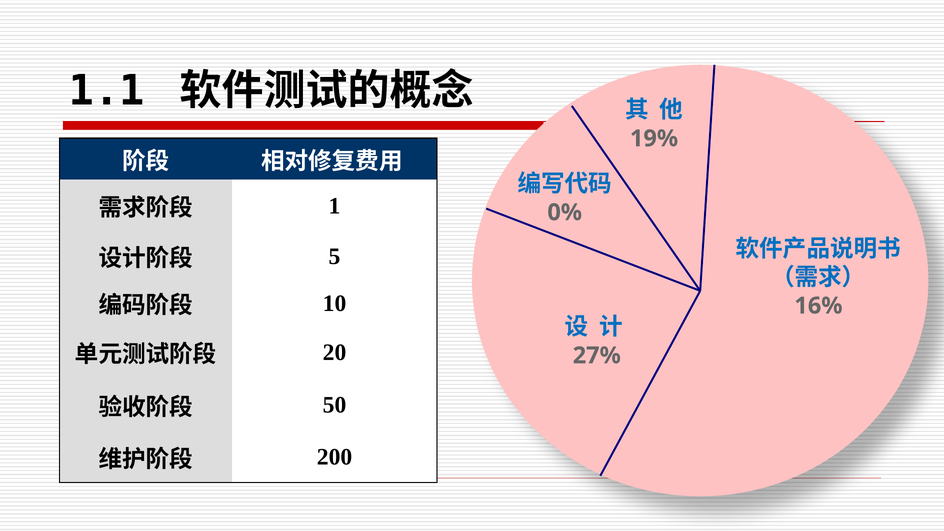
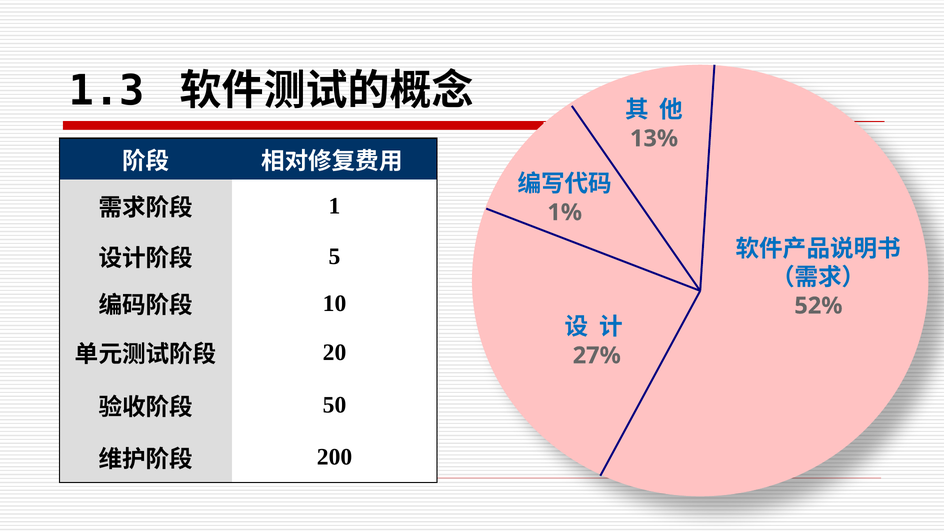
1.1: 1.1 -> 1.3 (107, 91)
19%: 19% -> 13% (654, 138)
0%: 0% -> 1% (565, 212)
16%: 16% -> 52% (818, 306)
